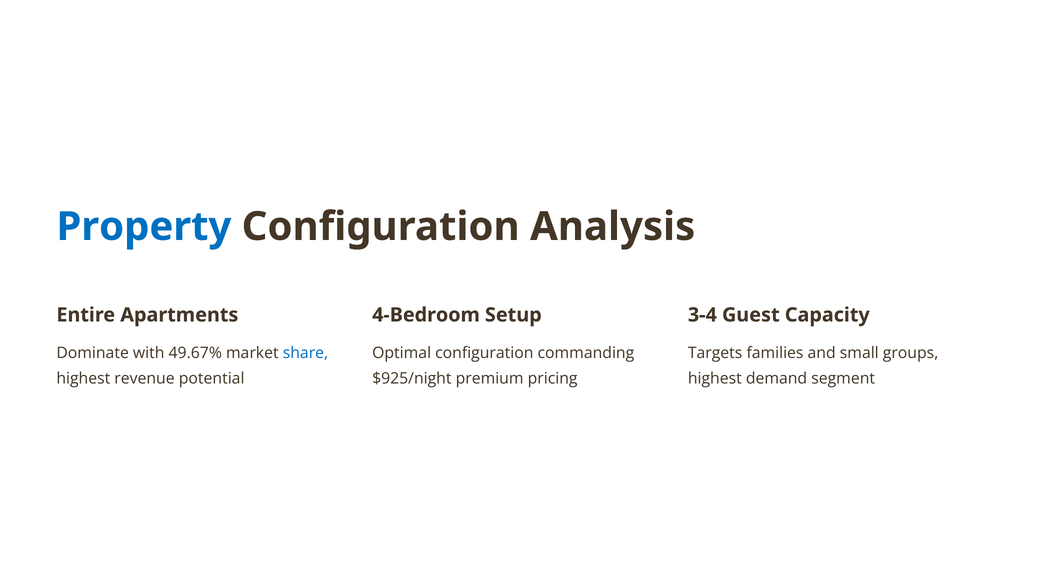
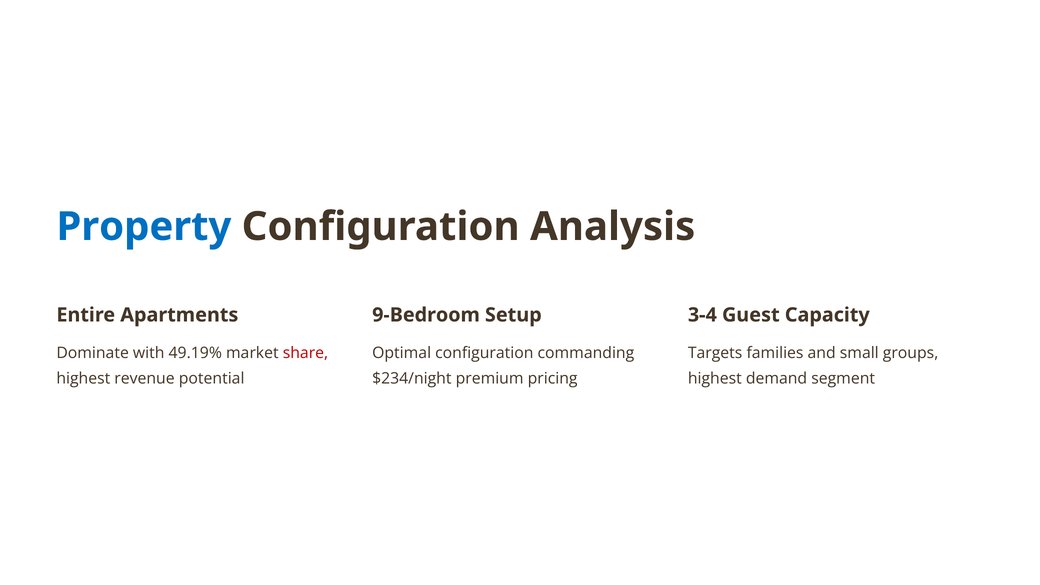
4-Bedroom: 4-Bedroom -> 9-Bedroom (426, 315)
49.67%: 49.67% -> 49.19% (195, 353)
share colour: blue -> red (305, 353)
$925/night: $925/night -> $234/night (412, 379)
